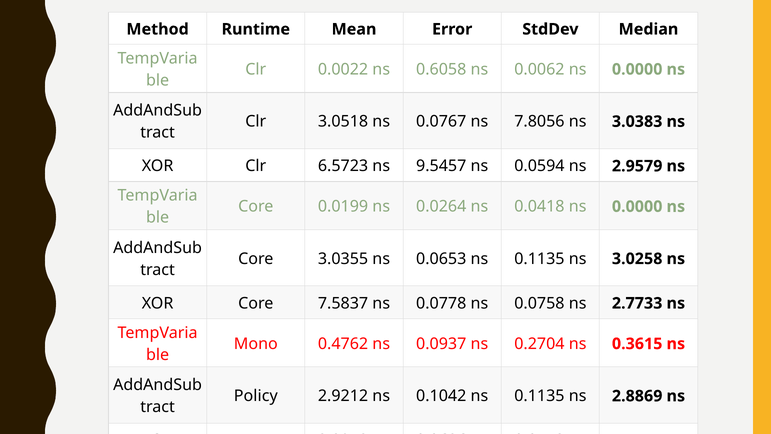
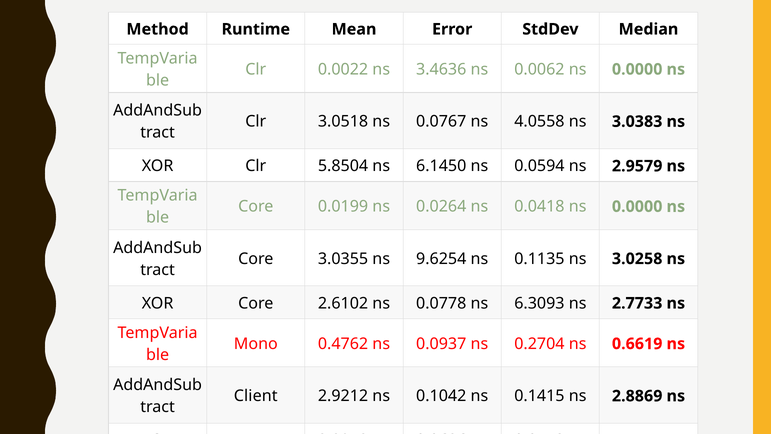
0.6058: 0.6058 -> 3.4636 (441, 69)
7.8056: 7.8056 -> 4.0558 (539, 121)
6.5723: 6.5723 -> 5.8504 (343, 166)
9.5457: 9.5457 -> 6.1450 (441, 166)
0.0653: 0.0653 -> 9.6254 (441, 259)
7.5837: 7.5837 -> 2.6102 (343, 303)
0.0758: 0.0758 -> 6.3093 (539, 303)
0.3615: 0.3615 -> 0.6619 (637, 344)
Policy: Policy -> Client (256, 396)
0.1042 ns 0.1135: 0.1135 -> 0.1415 (539, 396)
